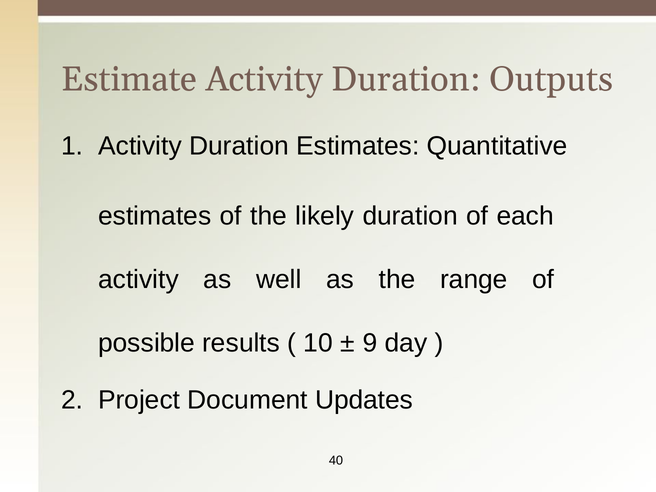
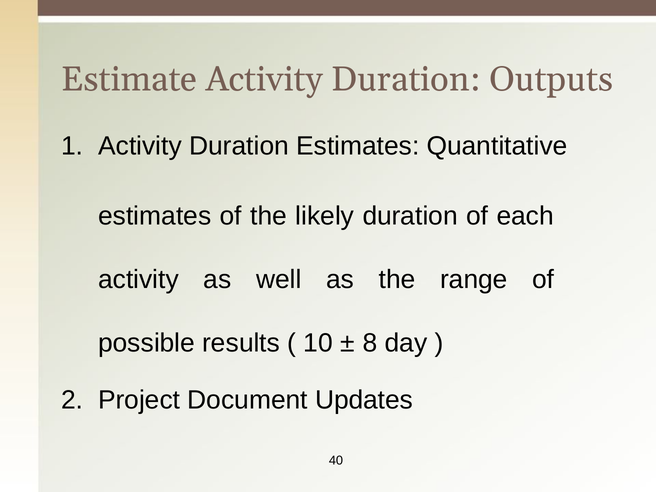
9: 9 -> 8 (370, 343)
